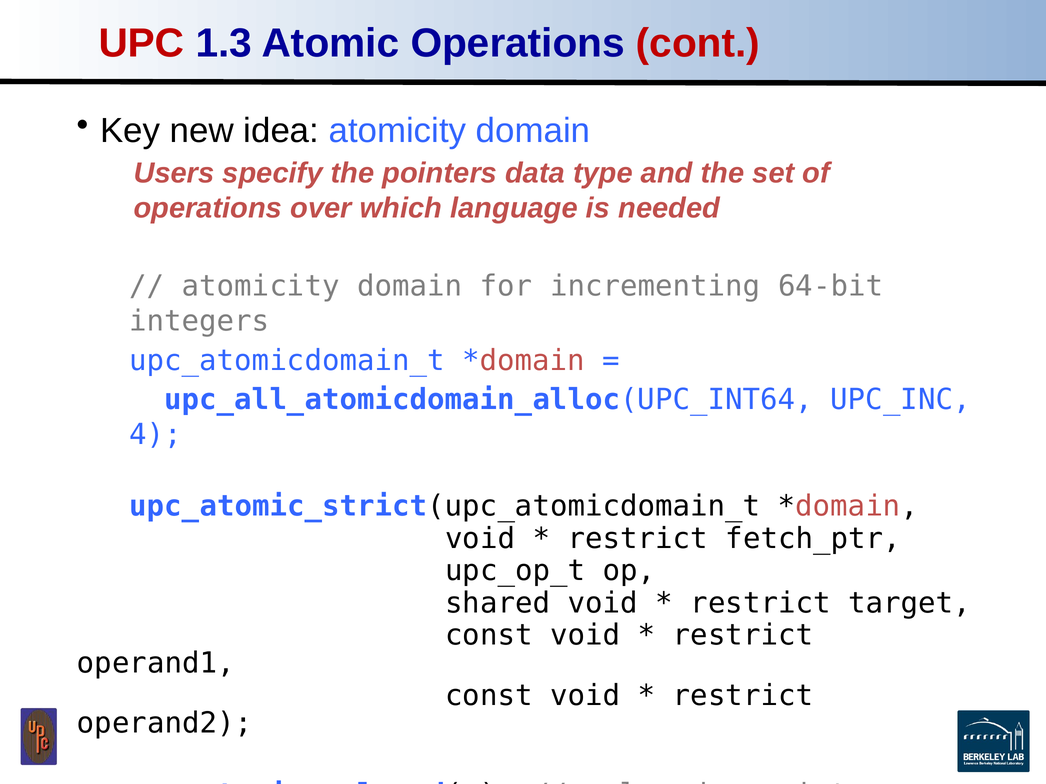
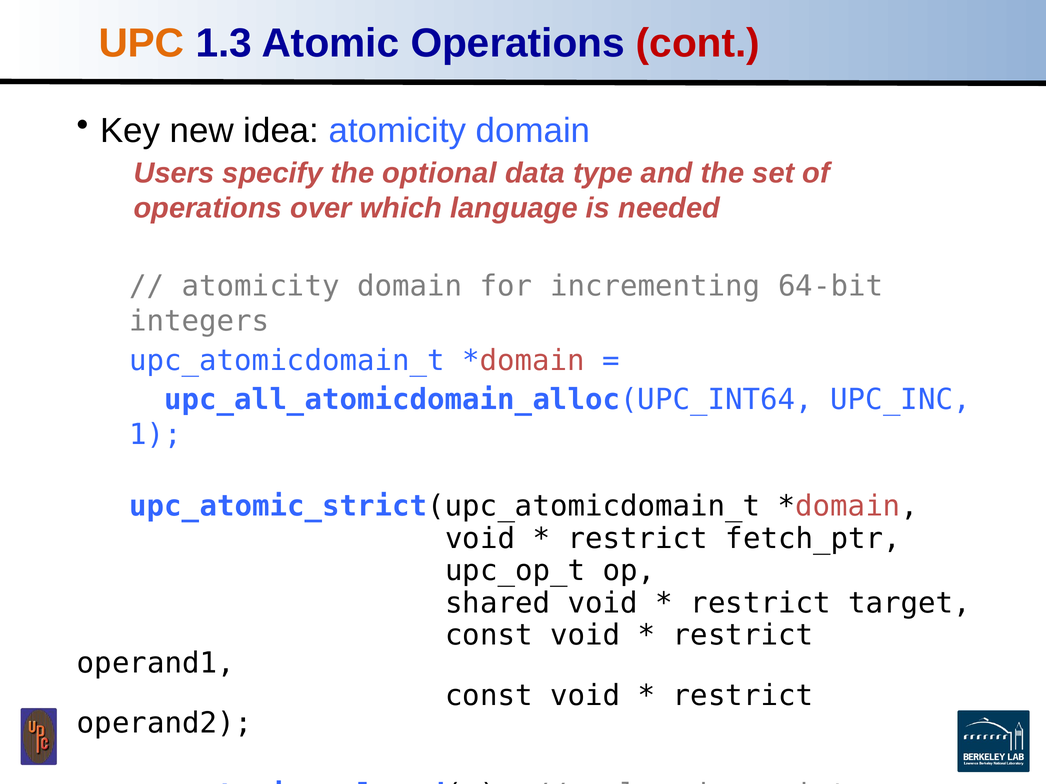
UPC colour: red -> orange (141, 43)
pointers: pointers -> optional (440, 173)
4: 4 -> 1 (156, 435)
